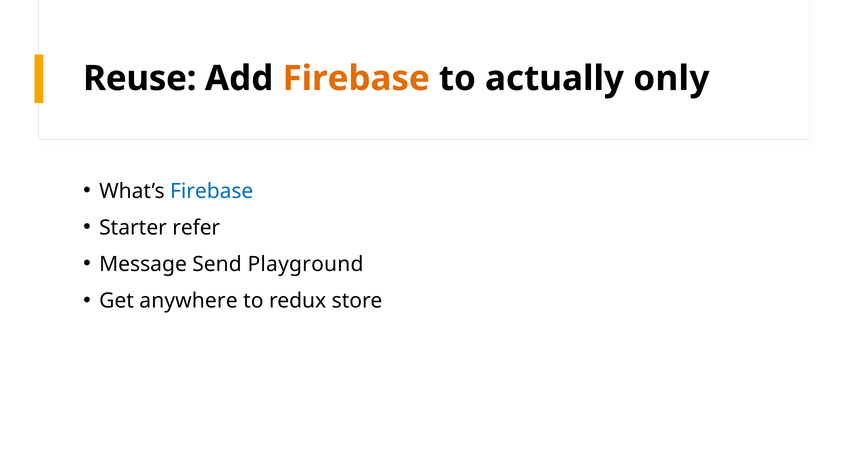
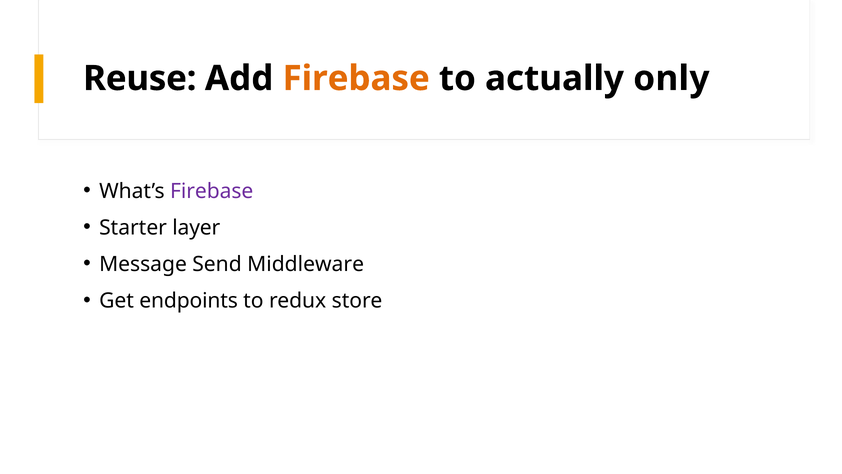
Firebase colour: blue -> purple (212, 191)
refer: refer -> layer (196, 227)
Playground: Playground -> Middleware (306, 264)
anywhere: anywhere -> endpoints (189, 301)
